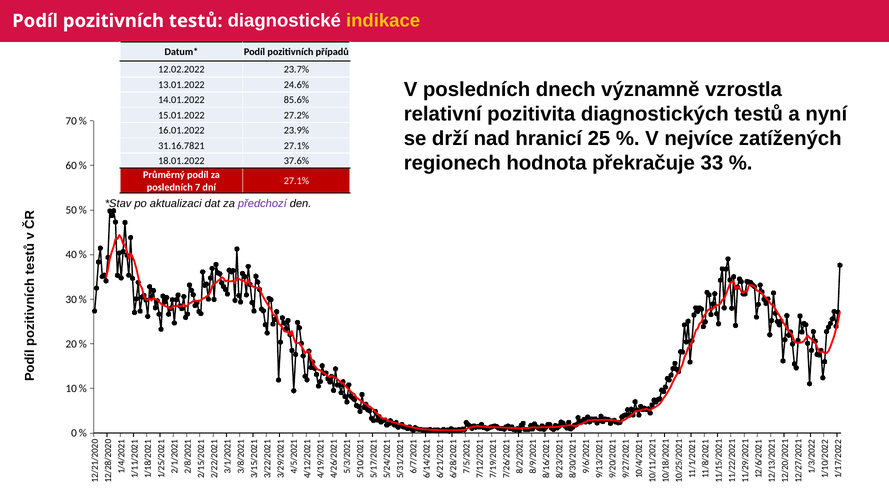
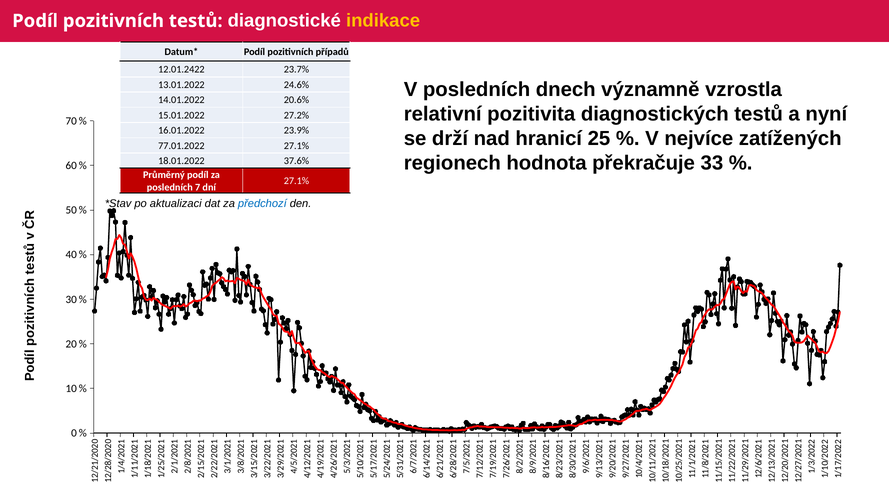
12.02.2022: 12.02.2022 -> 12.01.2422 (181, 69)
85.6%: 85.6% -> 20.6% (296, 100)
31.16.7821: 31.16.7821 -> 77.01.2022 (181, 146)
předchozí colour: purple -> blue (262, 204)
